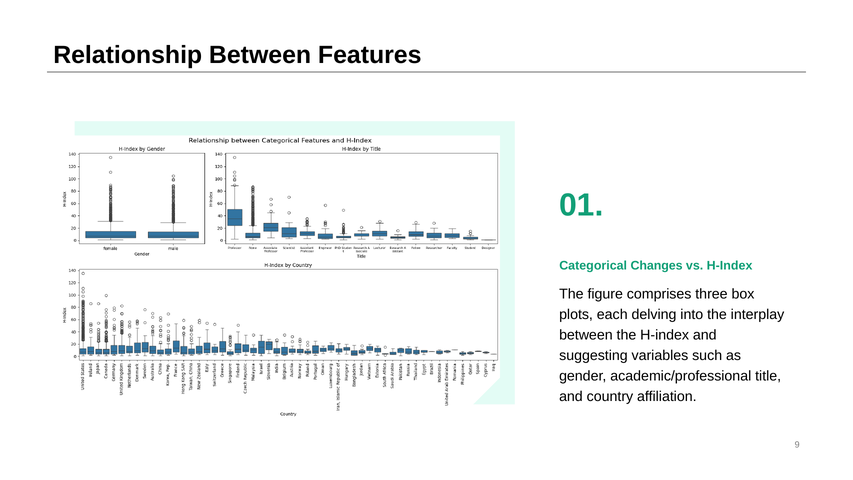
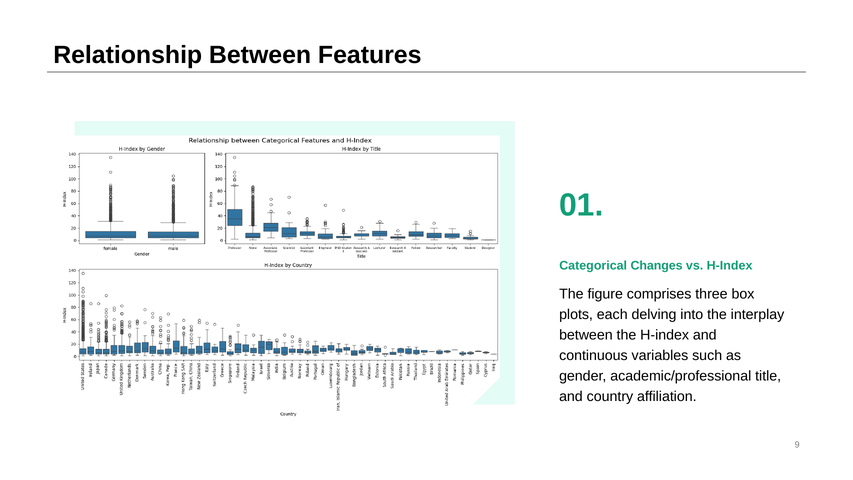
suggesting: suggesting -> continuous (593, 355)
